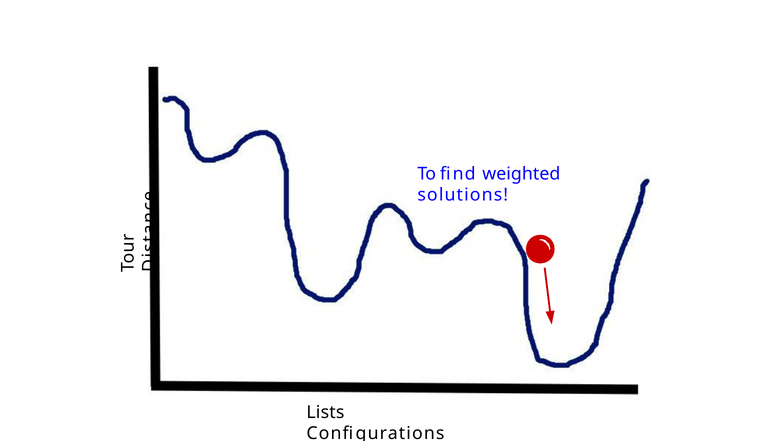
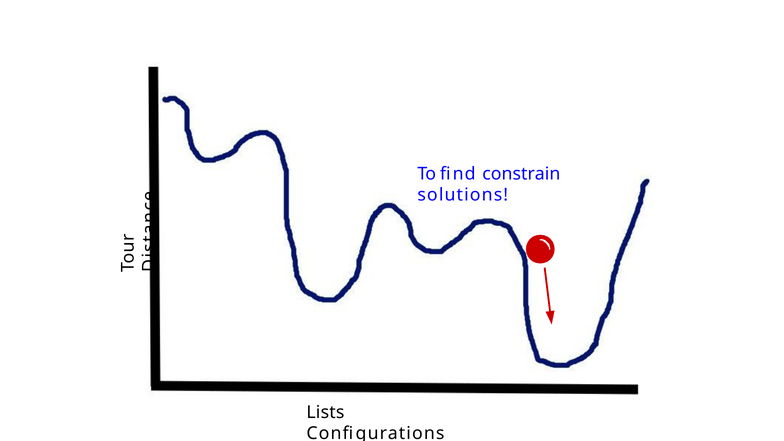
weighted: weighted -> constrain (521, 174)
